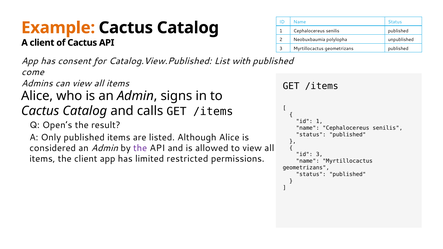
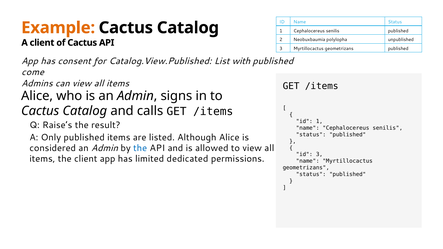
Open’s: Open’s -> Raise’s (57, 125)
the colour: purple -> blue (140, 148)
restricted: restricted -> dedicated (187, 159)
